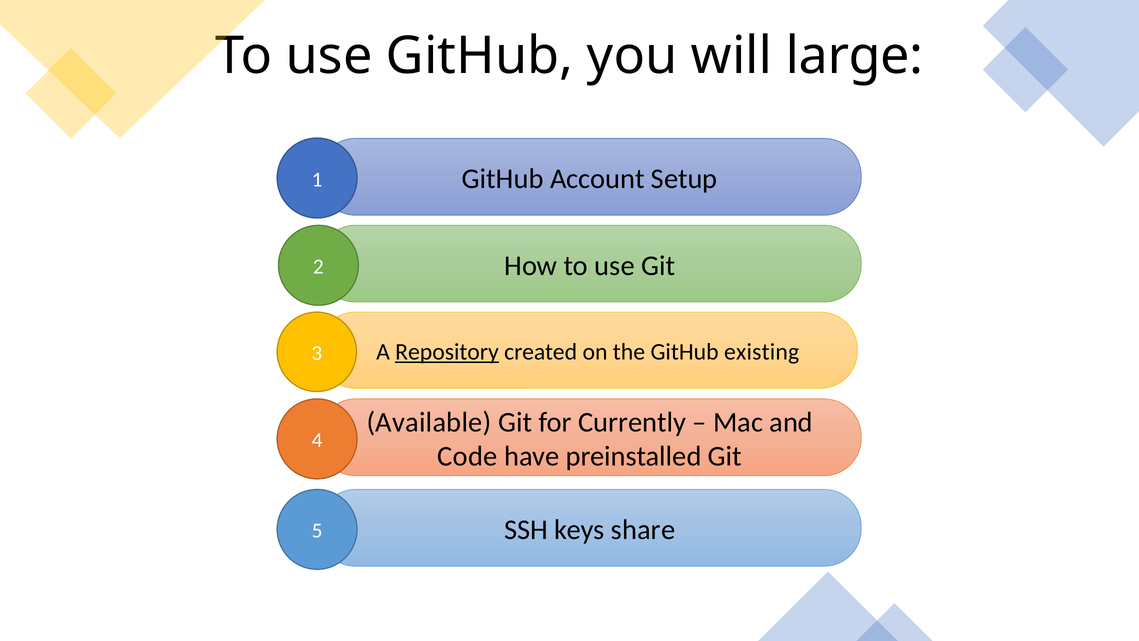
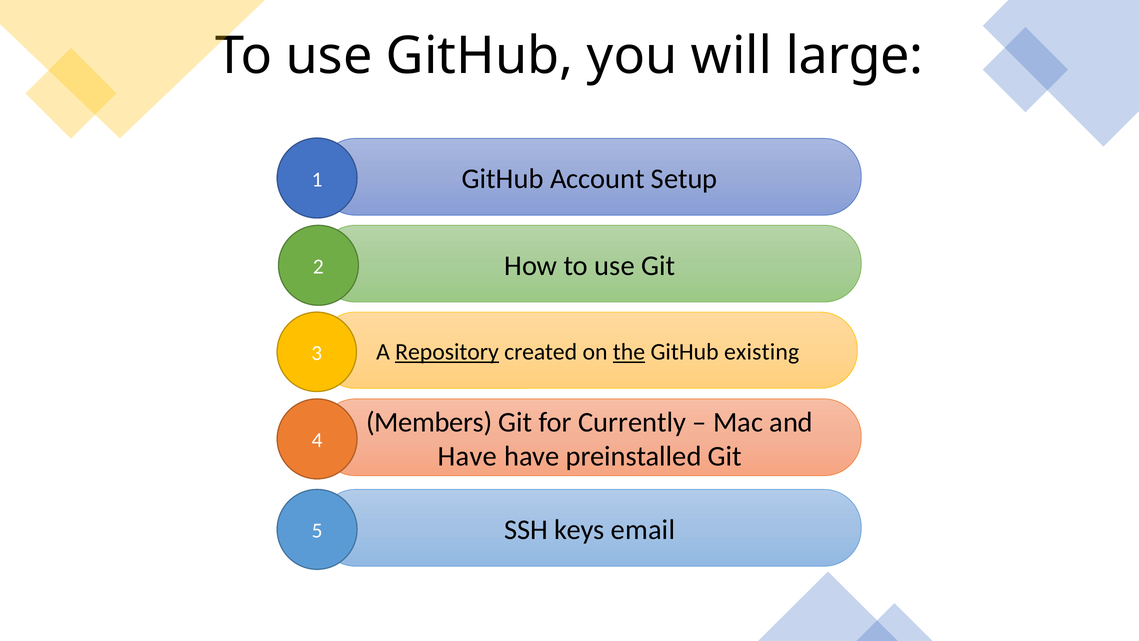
the underline: none -> present (629, 352)
Available: Available -> Members (429, 422)
Code: Code -> Have (468, 456)
share: share -> email (643, 530)
